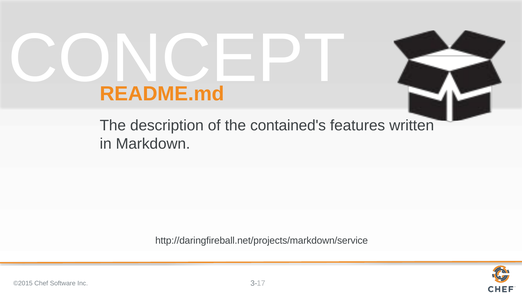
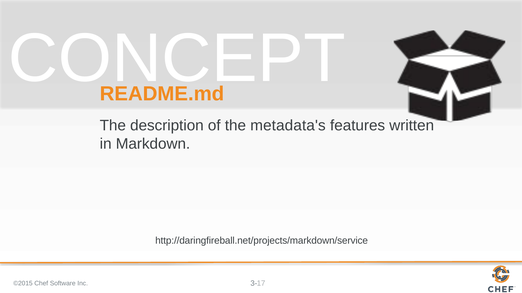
contained's: contained's -> metadata's (288, 126)
